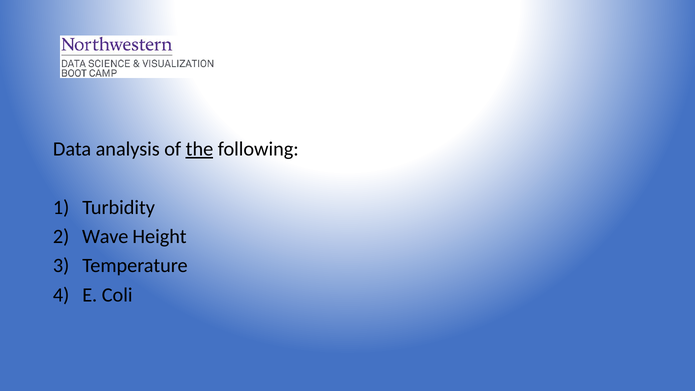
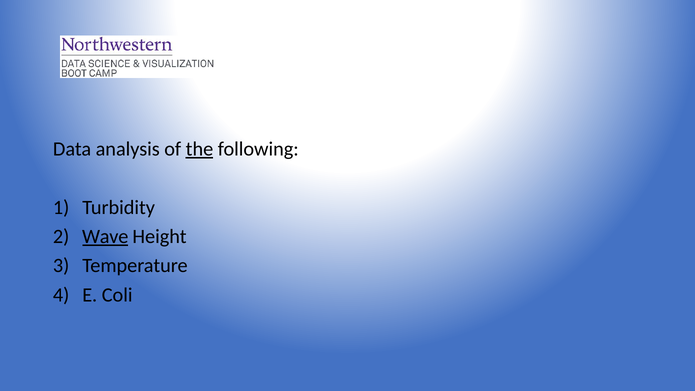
Wave underline: none -> present (105, 237)
